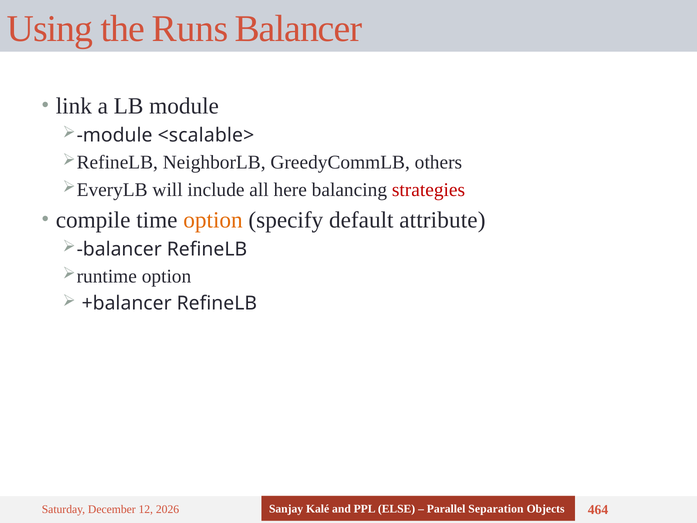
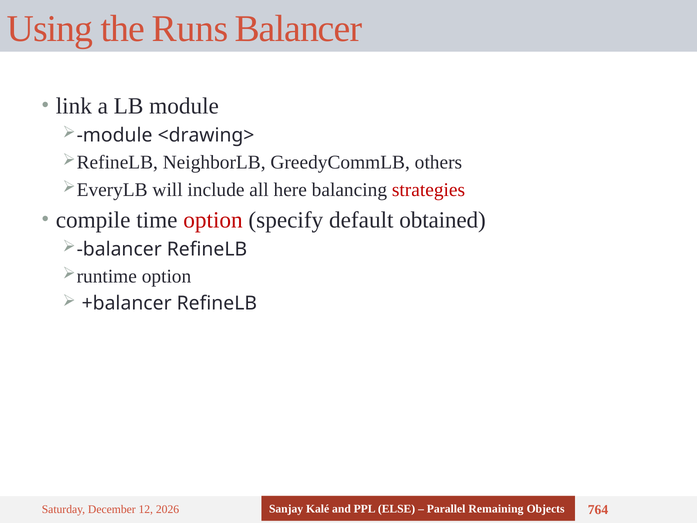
<scalable>: <scalable> -> <drawing> (206, 135)
option colour: orange -> red (213, 220)
attribute: attribute -> obtained (443, 220)
Separation: Separation -> Remaining (496, 509)
464: 464 -> 764 (598, 509)
